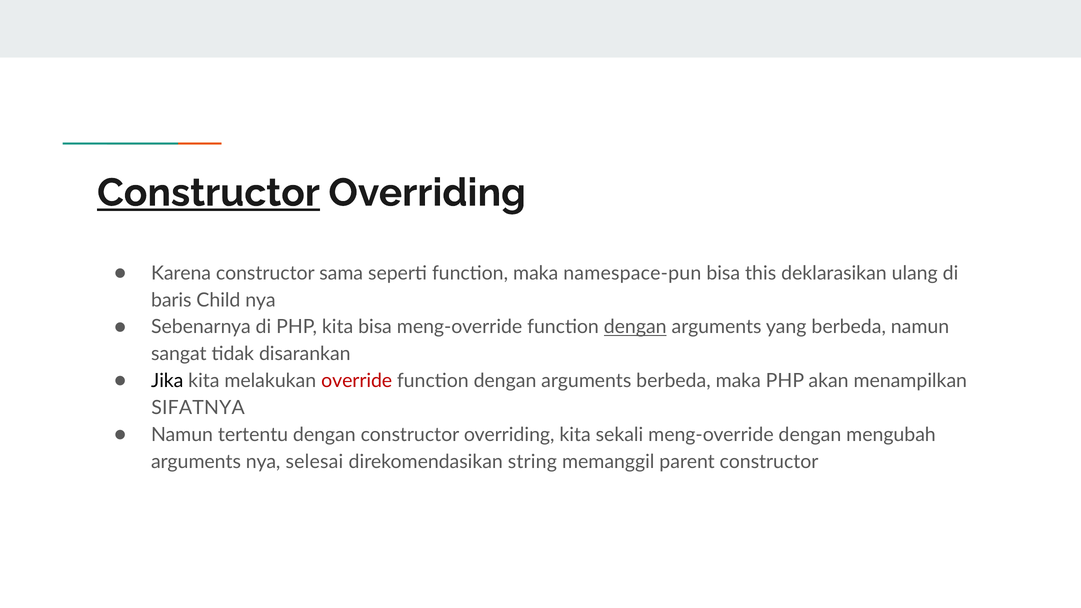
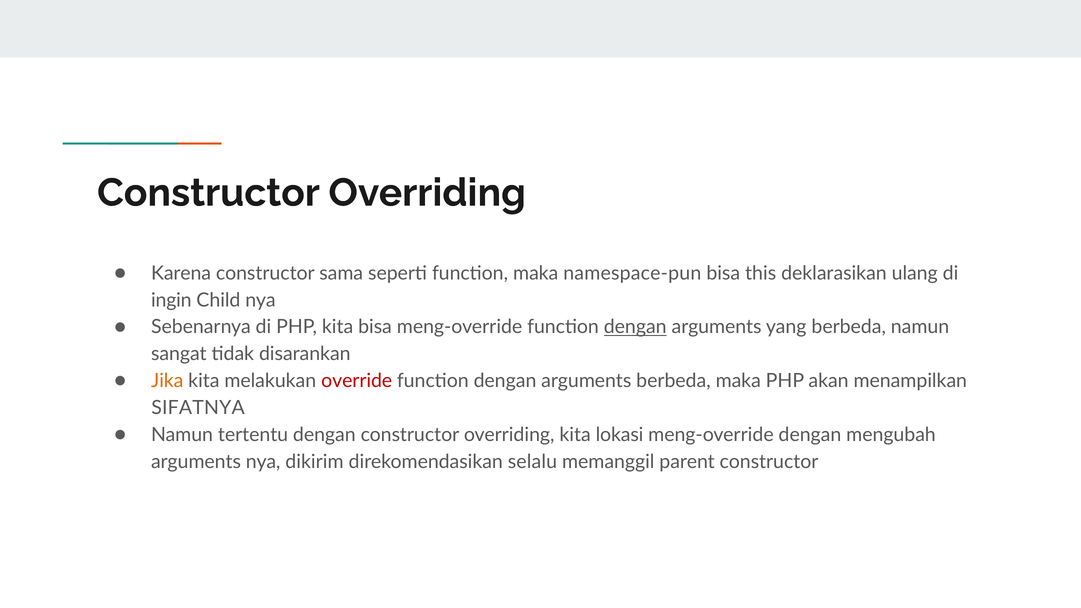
Constructor underline: present -> none (208, 193)
baris: baris -> ingin (171, 300)
Jika colour: black -> orange (167, 381)
sekali: sekali -> lokasi (620, 435)
selesai: selesai -> dikirim (314, 462)
string: string -> selalu (532, 462)
